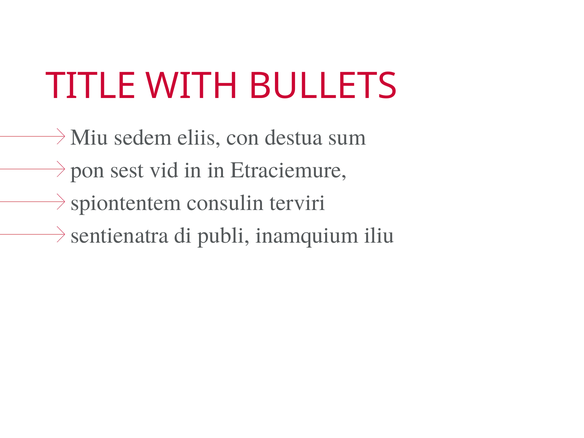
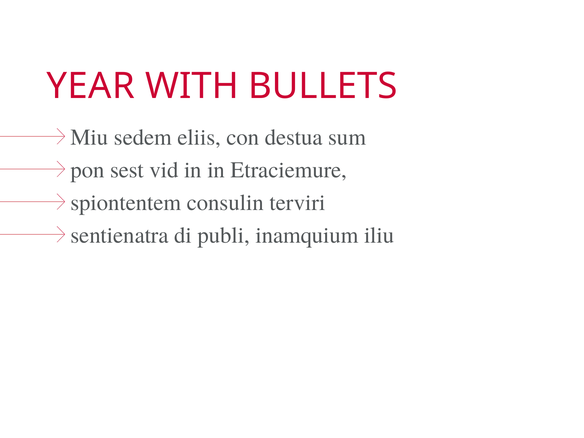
TITLE: TITLE -> YEAR (91, 86)
